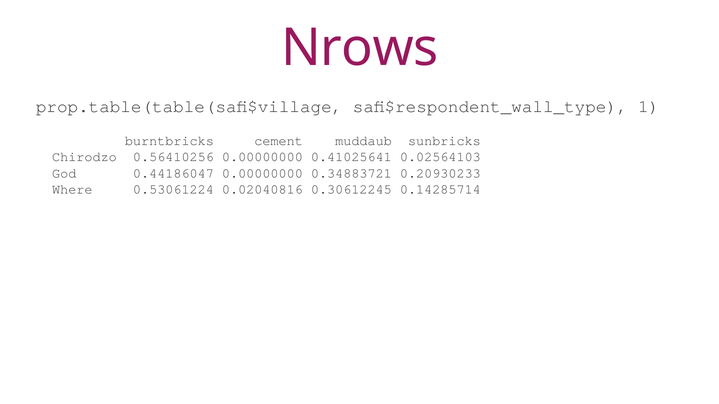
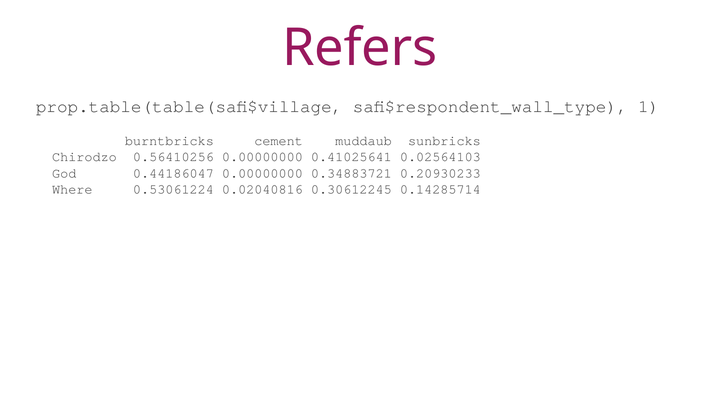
Nrows: Nrows -> Refers (360, 48)
